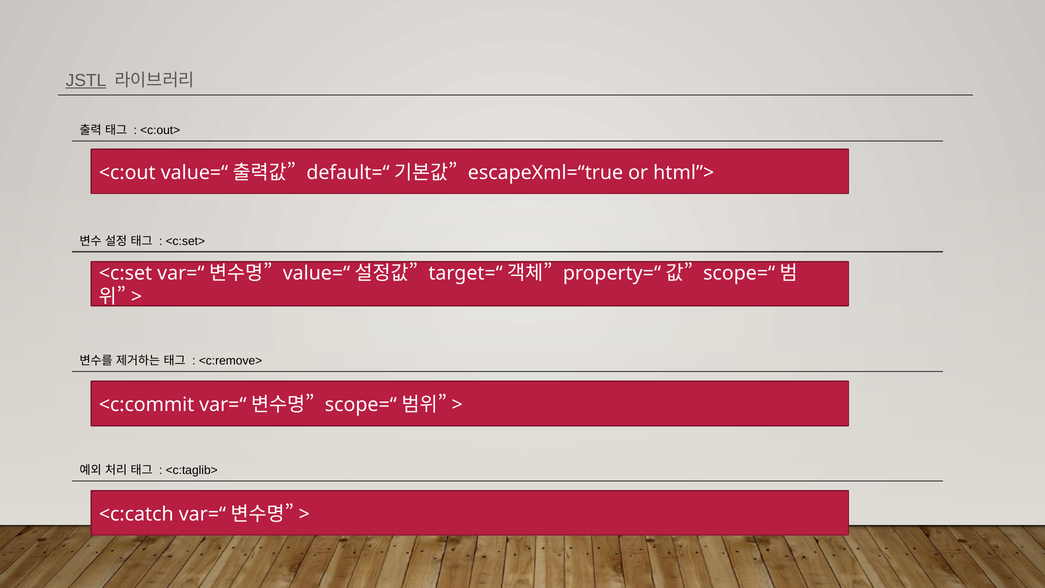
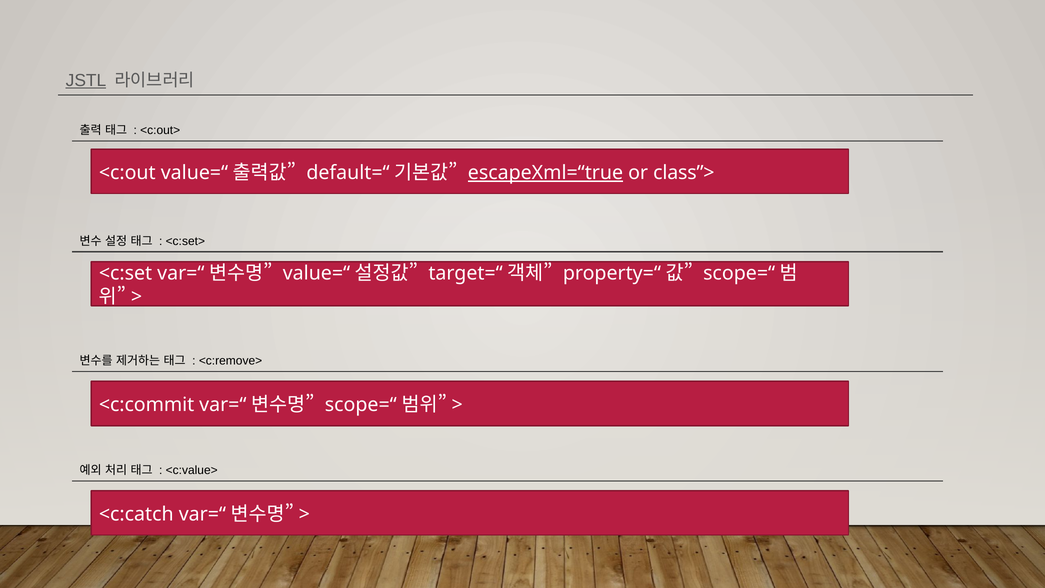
escapeXml=“true underline: none -> present (545, 173)
html”>: html”> -> class”> (684, 173)
<c:taglib>: <c:taglib> -> <c:value> (192, 470)
